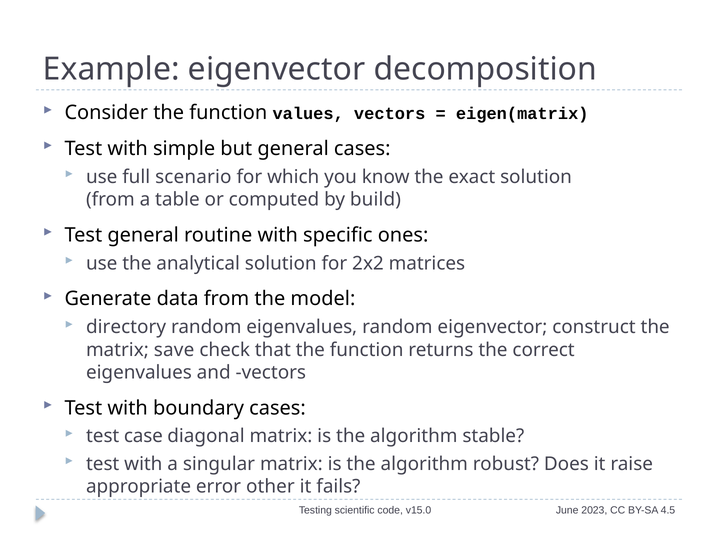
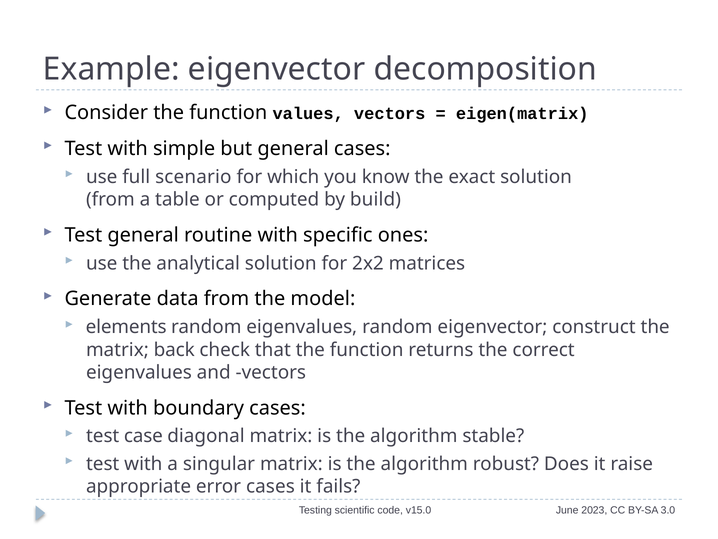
directory: directory -> elements (126, 327)
save: save -> back (174, 349)
error other: other -> cases (270, 486)
4.5: 4.5 -> 3.0 (668, 510)
